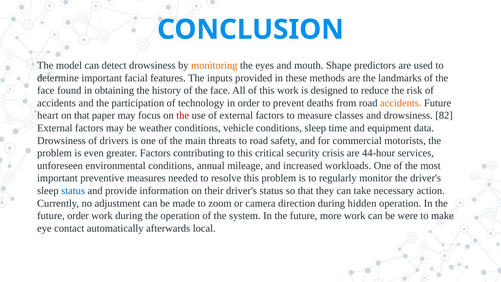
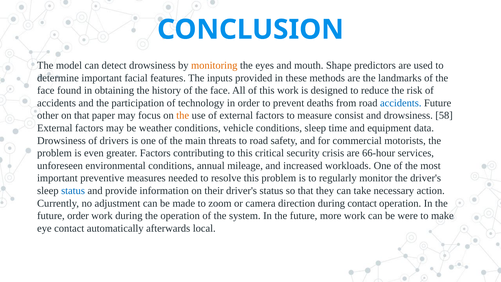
accidents colour: orange -> blue (401, 103)
heart: heart -> other (48, 115)
the colour: red -> orange (183, 115)
classes: classes -> consist (349, 115)
82: 82 -> 58 (444, 115)
44-hour: 44-hour -> 66-hour (379, 153)
during hidden: hidden -> contact (362, 203)
